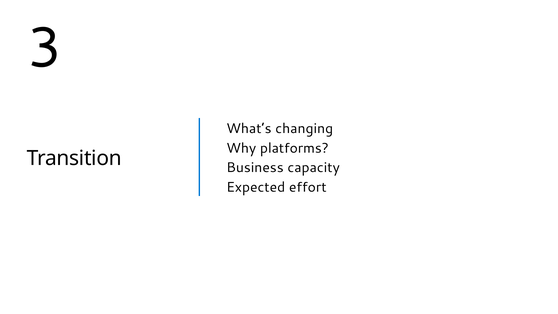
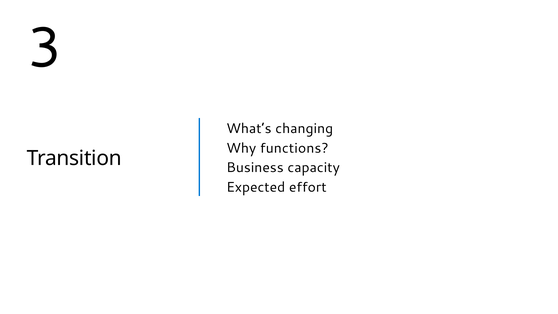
platforms: platforms -> functions (294, 148)
